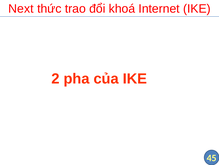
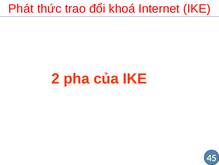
Next: Next -> Phát (21, 9)
